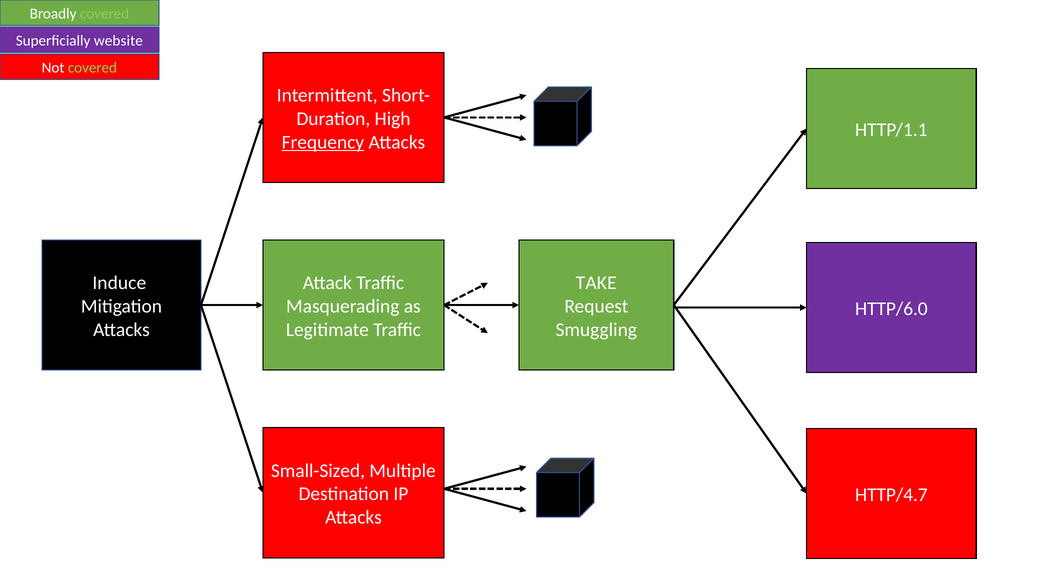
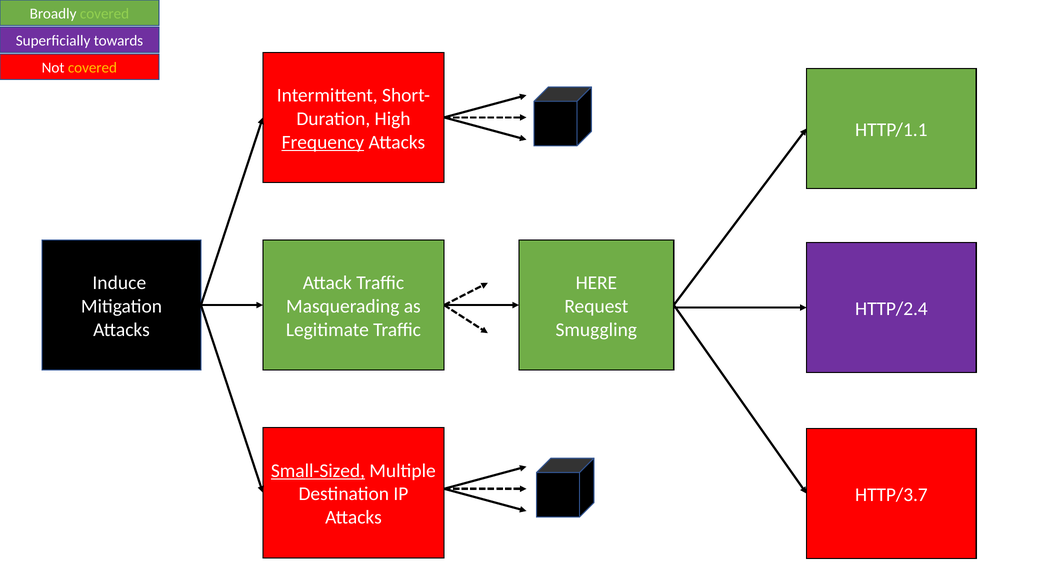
website: website -> towards (118, 41)
covered colour: light green -> yellow (92, 68)
TAKE: TAKE -> HERE (596, 283)
HTTP/6.0: HTTP/6.0 -> HTTP/2.4 (891, 309)
Small-Sized underline: none -> present (318, 471)
HTTP/4.7: HTTP/4.7 -> HTTP/3.7 (891, 495)
